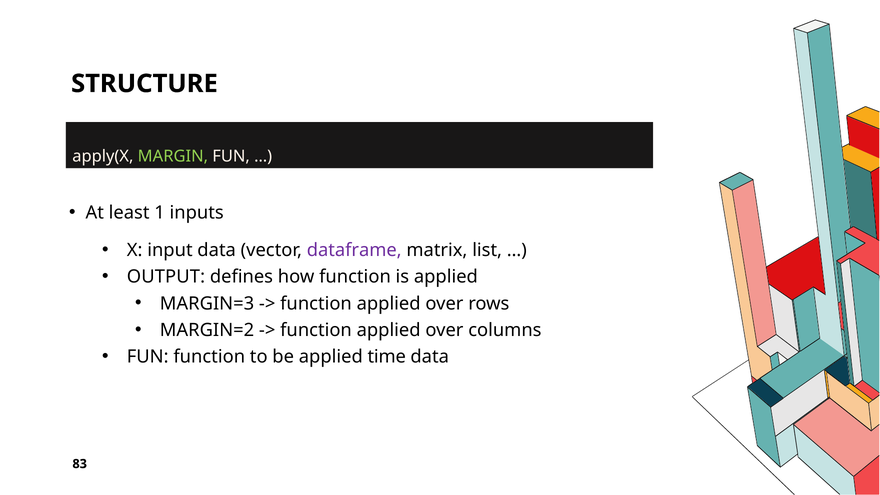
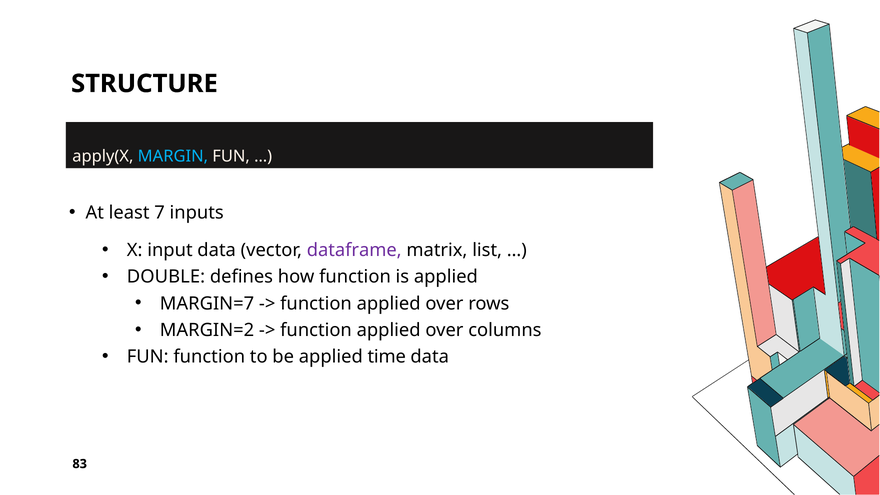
MARGIN colour: light green -> light blue (173, 156)
1: 1 -> 7 (160, 213)
OUTPUT: OUTPUT -> DOUBLE (166, 277)
MARGIN=3: MARGIN=3 -> MARGIN=7 (207, 303)
